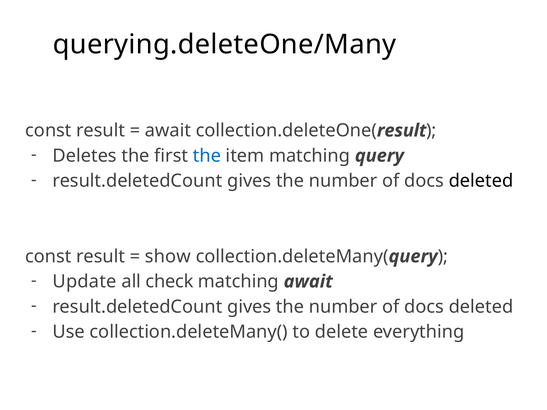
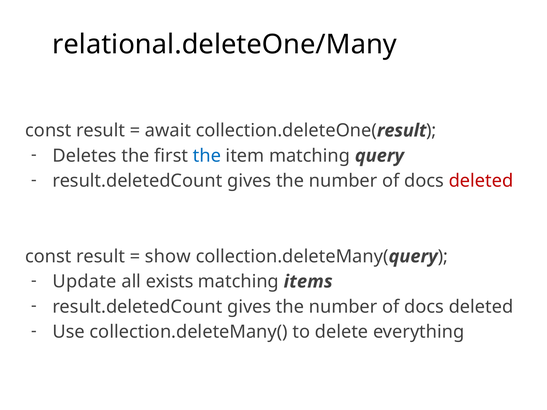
querying.deleteOne/Many: querying.deleteOne/Many -> relational.deleteOne/Many (225, 45)
deleted colour: black -> red (481, 181)
check: check -> exists (170, 282)
matching await: await -> items (308, 282)
